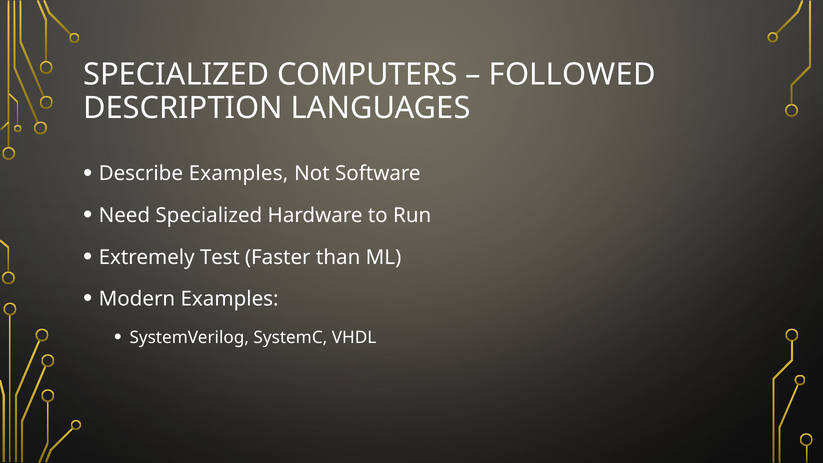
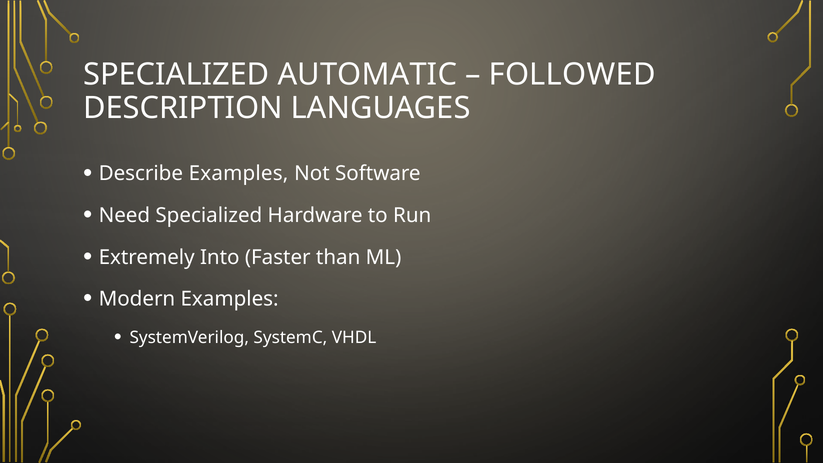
COMPUTERS: COMPUTERS -> AUTOMATIC (367, 75)
Test: Test -> Into (220, 257)
